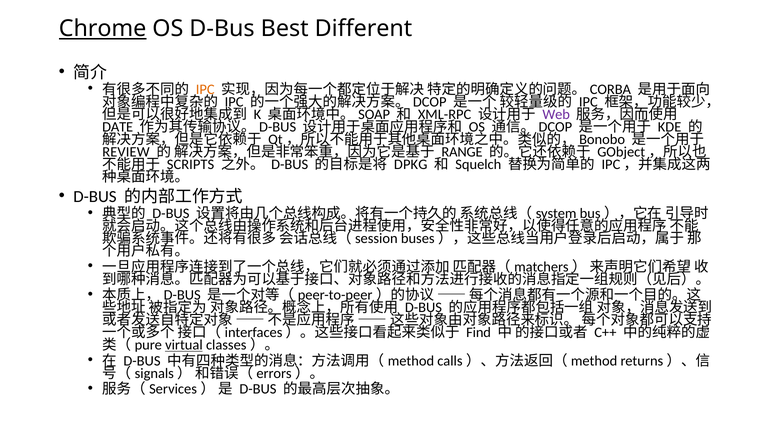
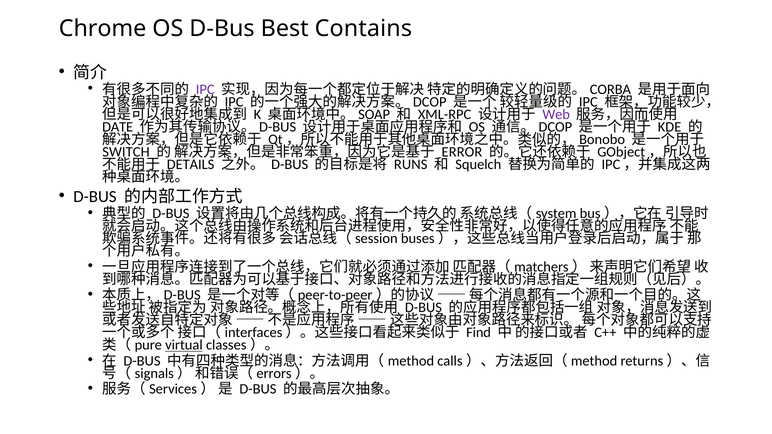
Chrome underline: present -> none (103, 29)
Different: Different -> Contains (363, 29)
IPC colour: orange -> purple (205, 89)
REVIEW: REVIEW -> SWITCH (126, 152)
RANGE: RANGE -> ERROR (462, 152)
SCRIPTS: SCRIPTS -> DETAILS (191, 165)
DPKG: DPKG -> RUNS (411, 165)
